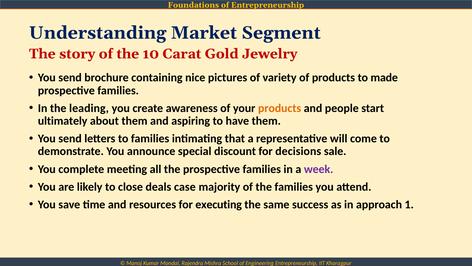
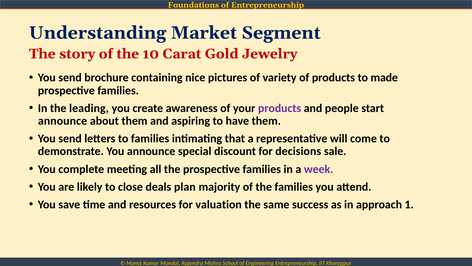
products colour: orange -> purple (280, 108)
ultimately: ultimately -> announce (63, 121)
case: case -> plan (185, 186)
executing: executing -> valuation (219, 204)
